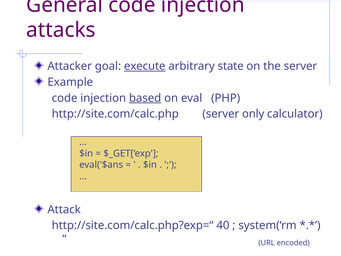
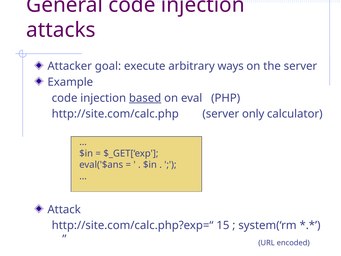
execute underline: present -> none (145, 66)
state: state -> ways (231, 66)
40: 40 -> 15 (223, 225)
